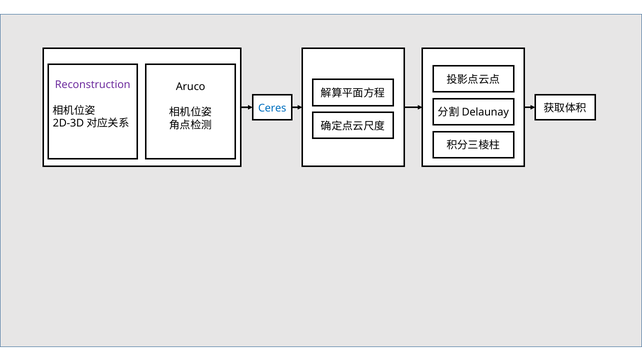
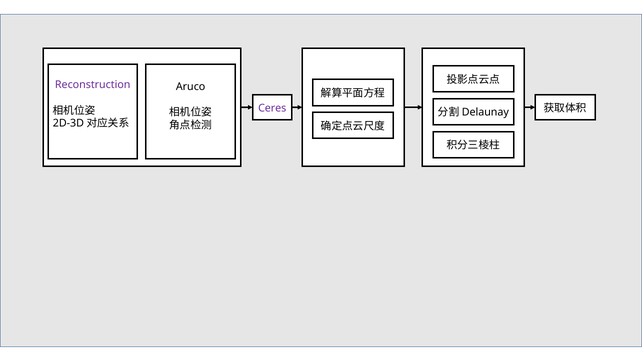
Ceres colour: blue -> purple (272, 108)
